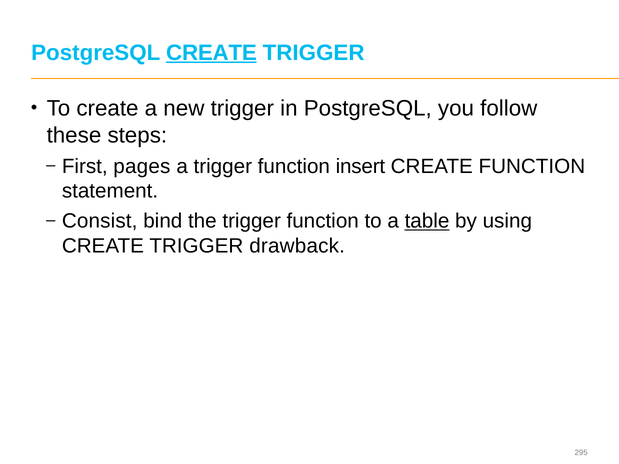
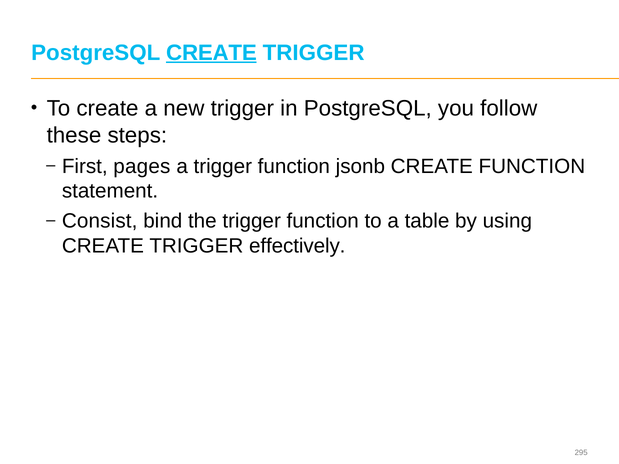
insert: insert -> jsonb (360, 166)
table underline: present -> none (427, 221)
drawback: drawback -> effectively (297, 246)
